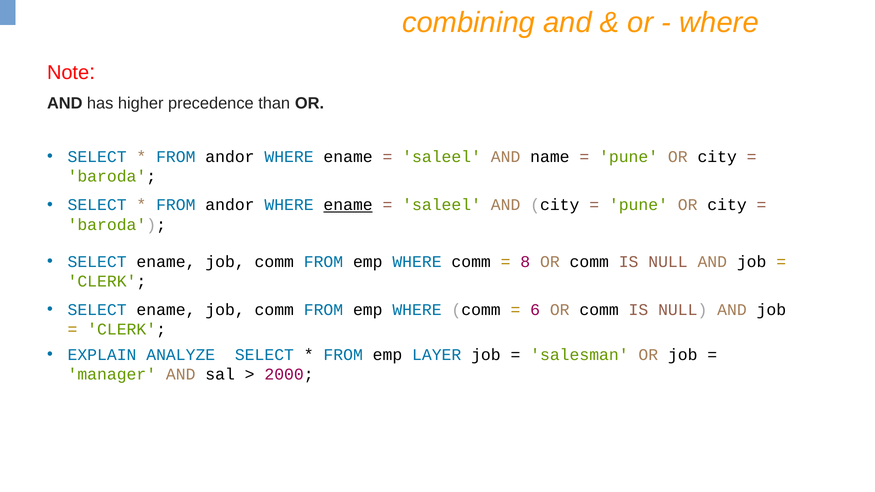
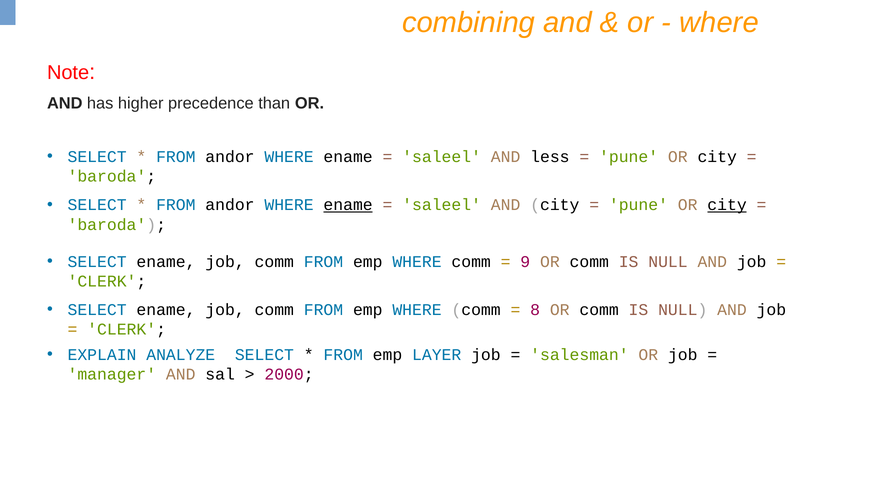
name: name -> less (550, 157)
city underline: none -> present (727, 205)
8: 8 -> 9 (525, 262)
6: 6 -> 8 (535, 310)
